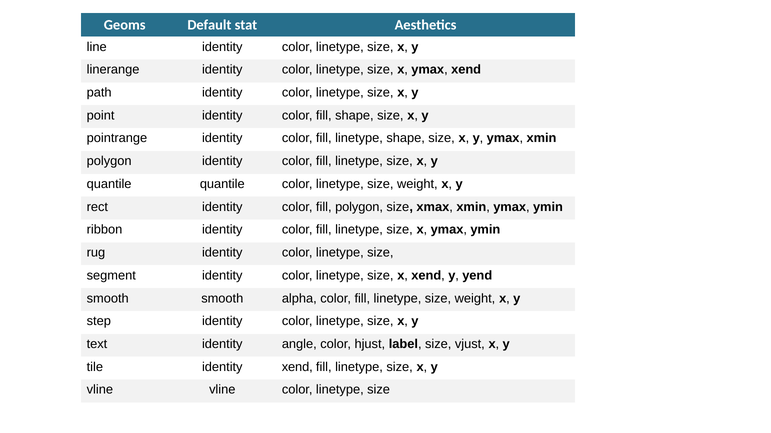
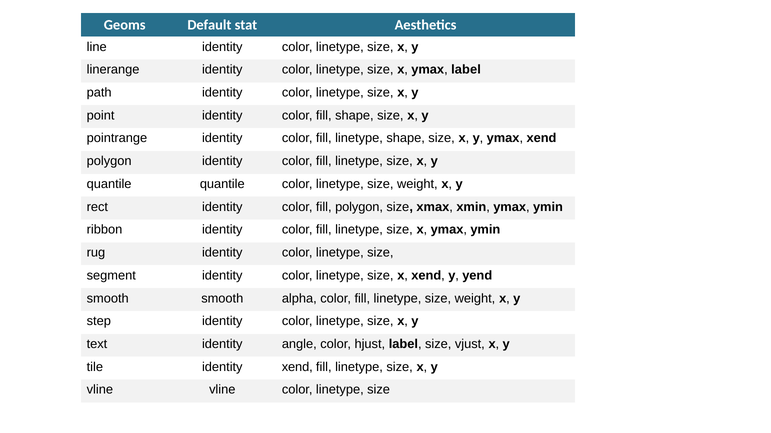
ymax xend: xend -> label (466, 70)
ymax xmin: xmin -> xend (541, 138)
